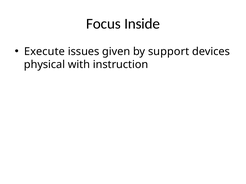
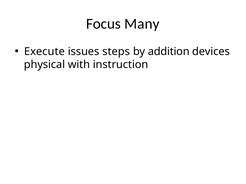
Inside: Inside -> Many (142, 24)
given: given -> steps (116, 52)
support: support -> addition (169, 52)
